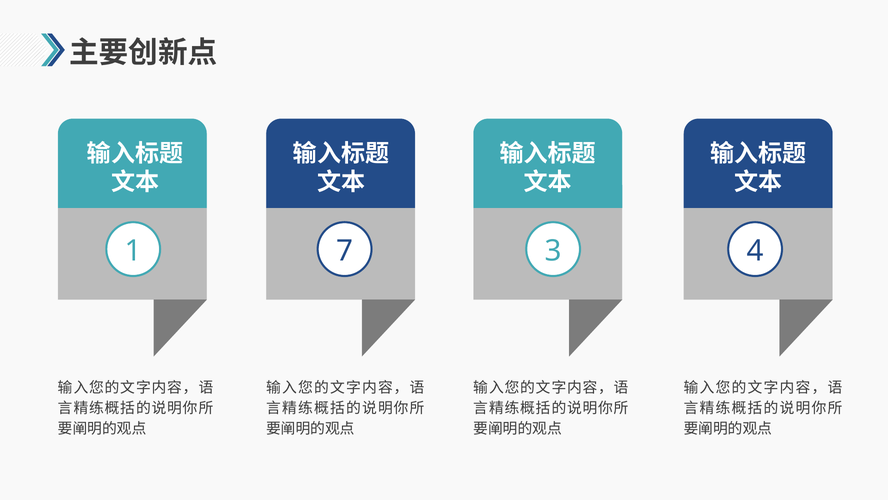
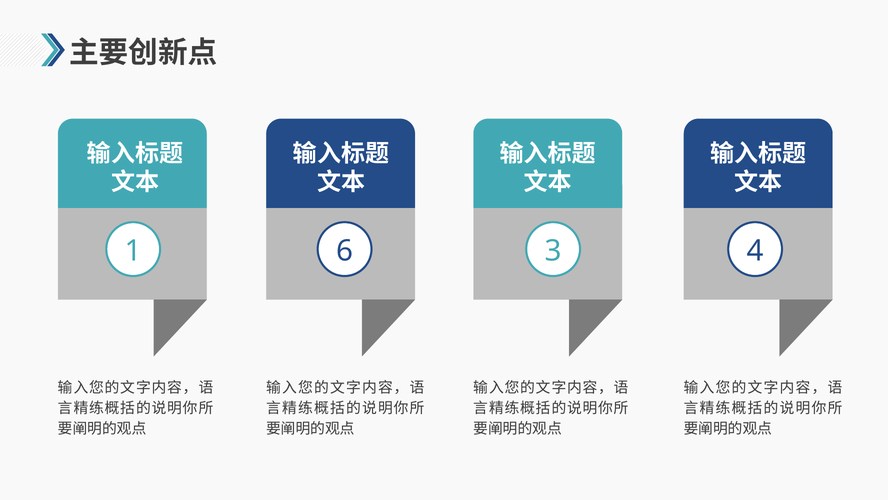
7: 7 -> 6 (345, 251)
